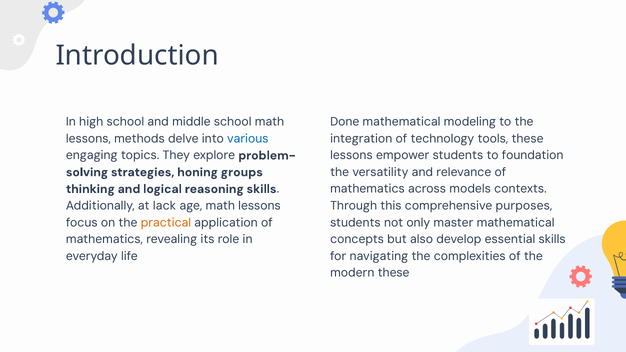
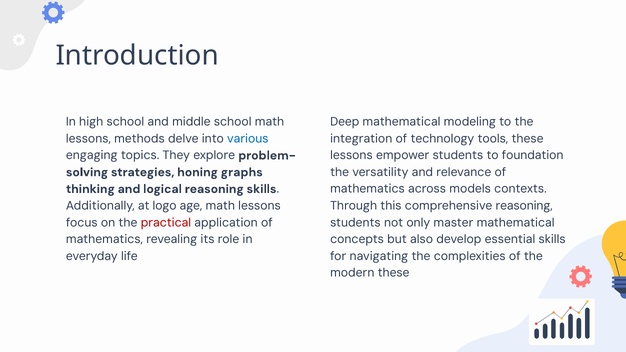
Done: Done -> Deep (345, 122)
groups: groups -> graphs (242, 172)
lack: lack -> logo (165, 206)
comprehensive purposes: purposes -> reasoning (524, 206)
practical colour: orange -> red (166, 223)
